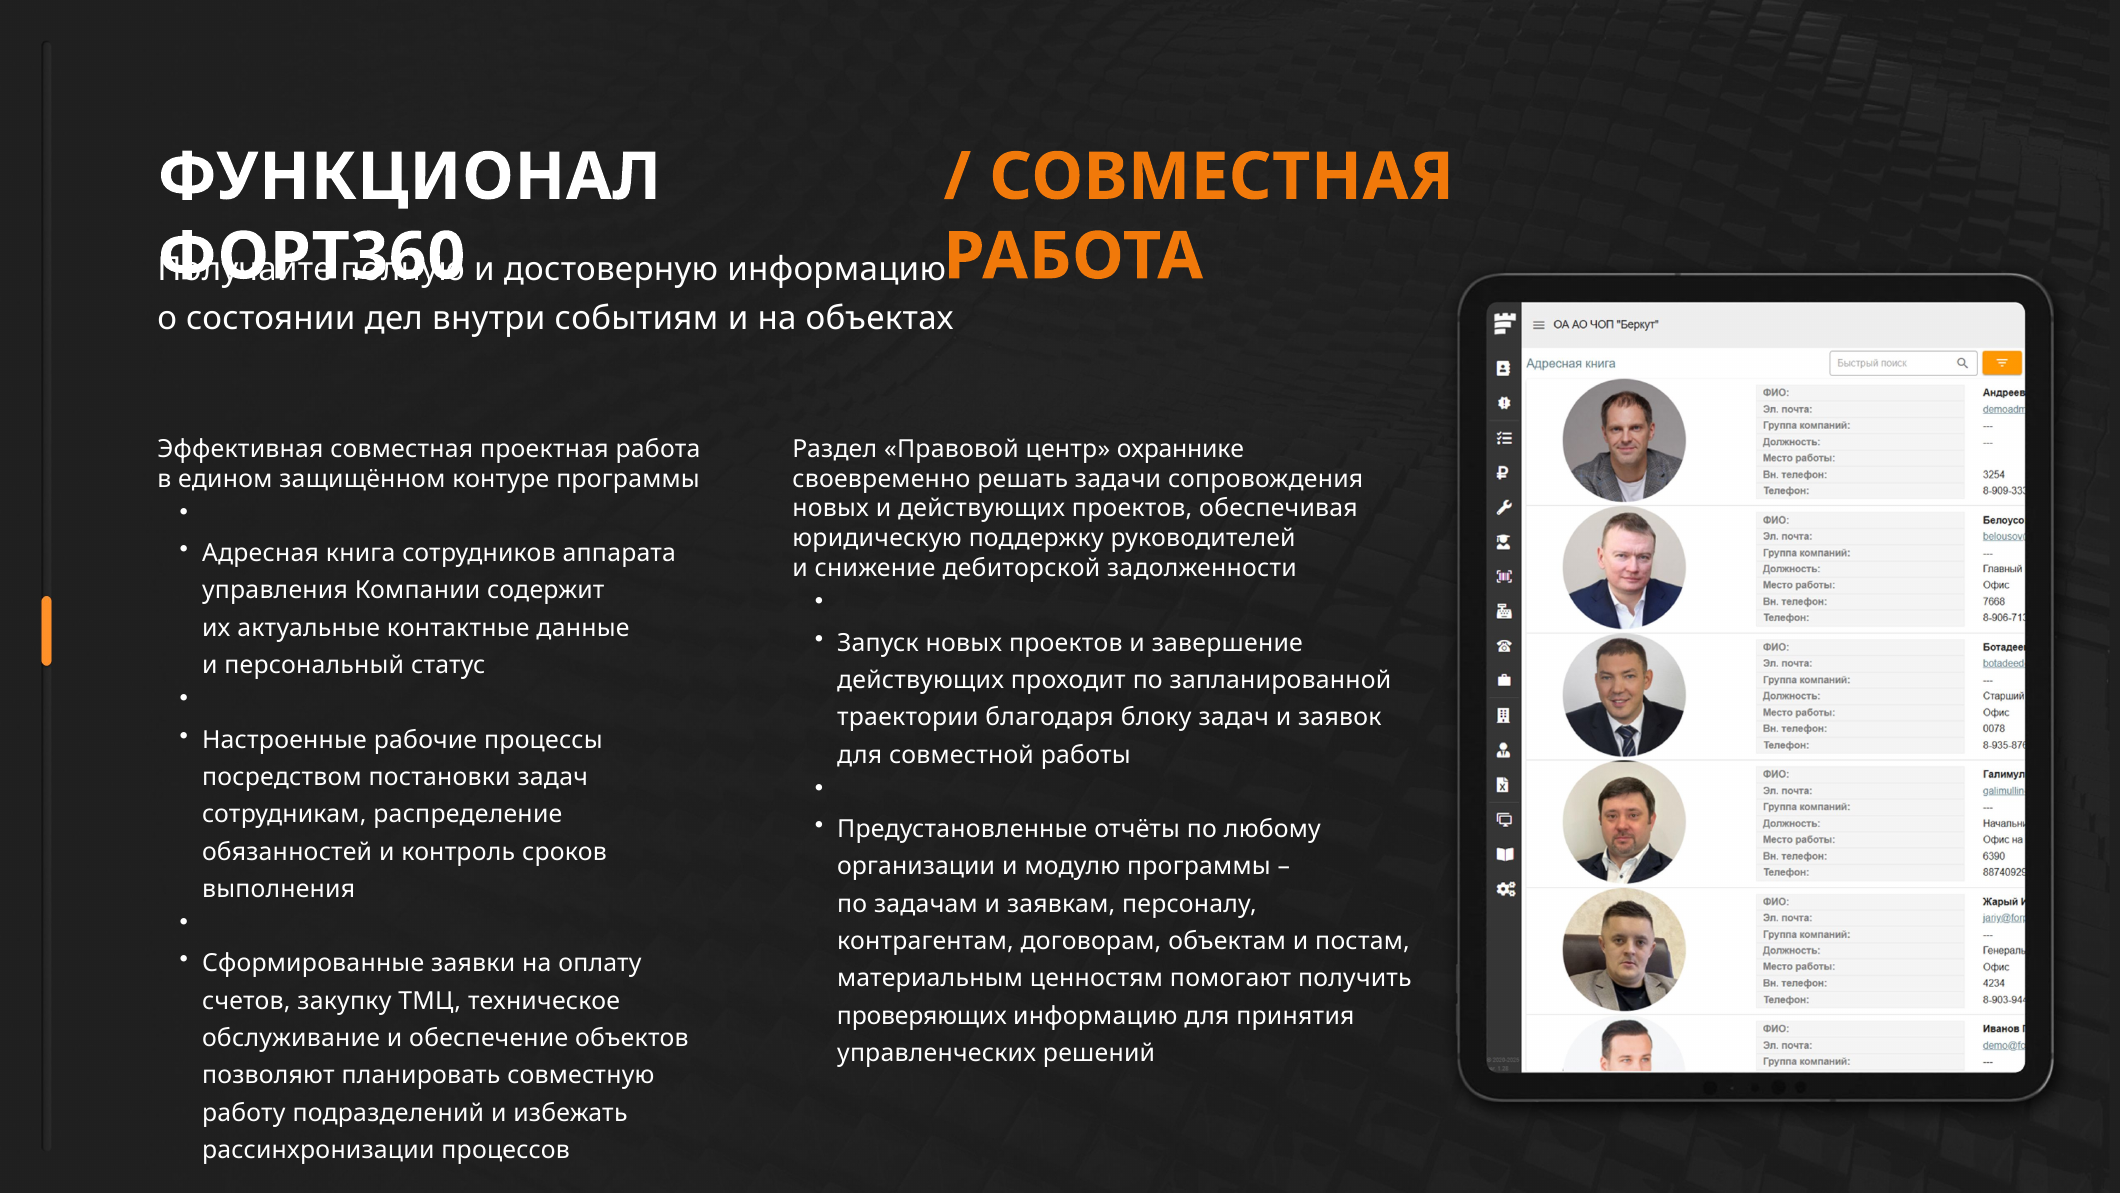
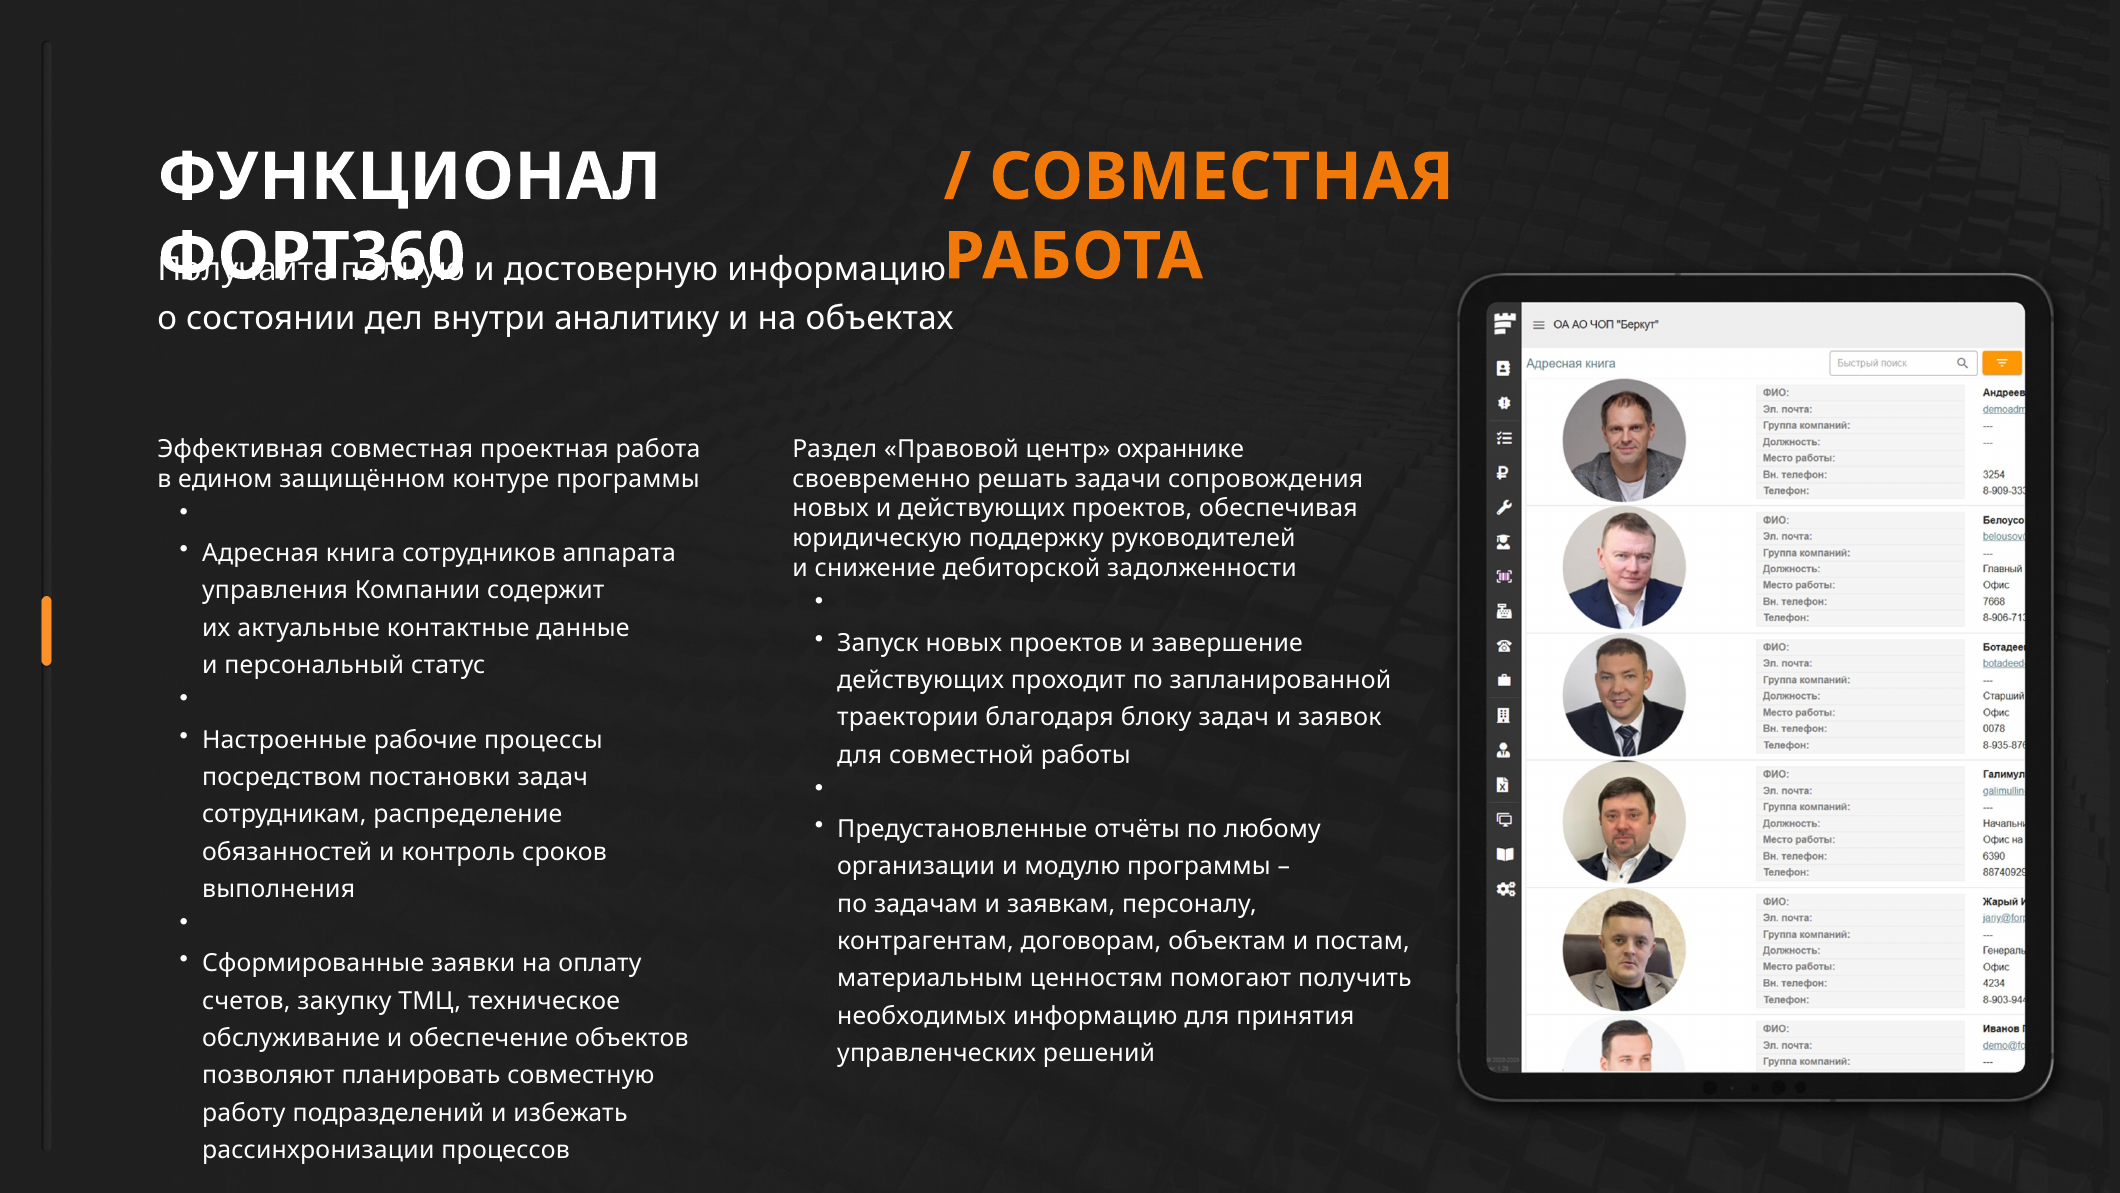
событиям: событиям -> аналитику (637, 319)
проверяющих: проверяющих -> необходимых (922, 1015)
